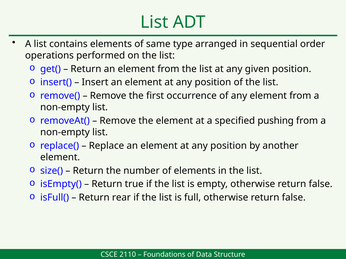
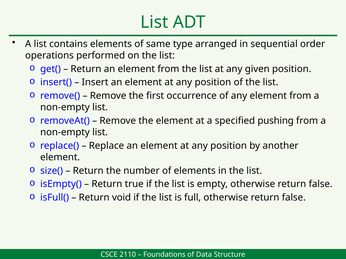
rear: rear -> void (121, 198)
